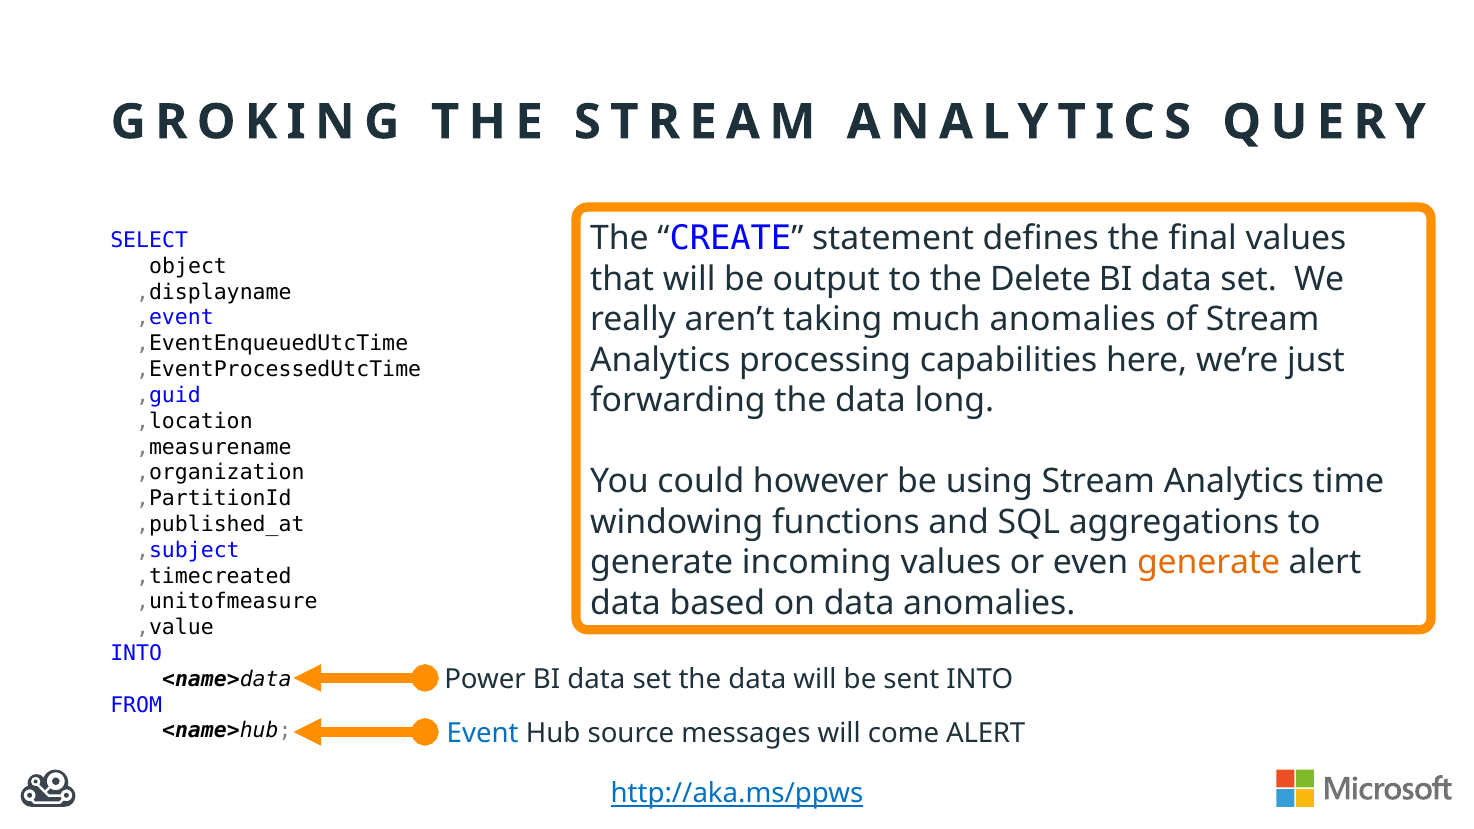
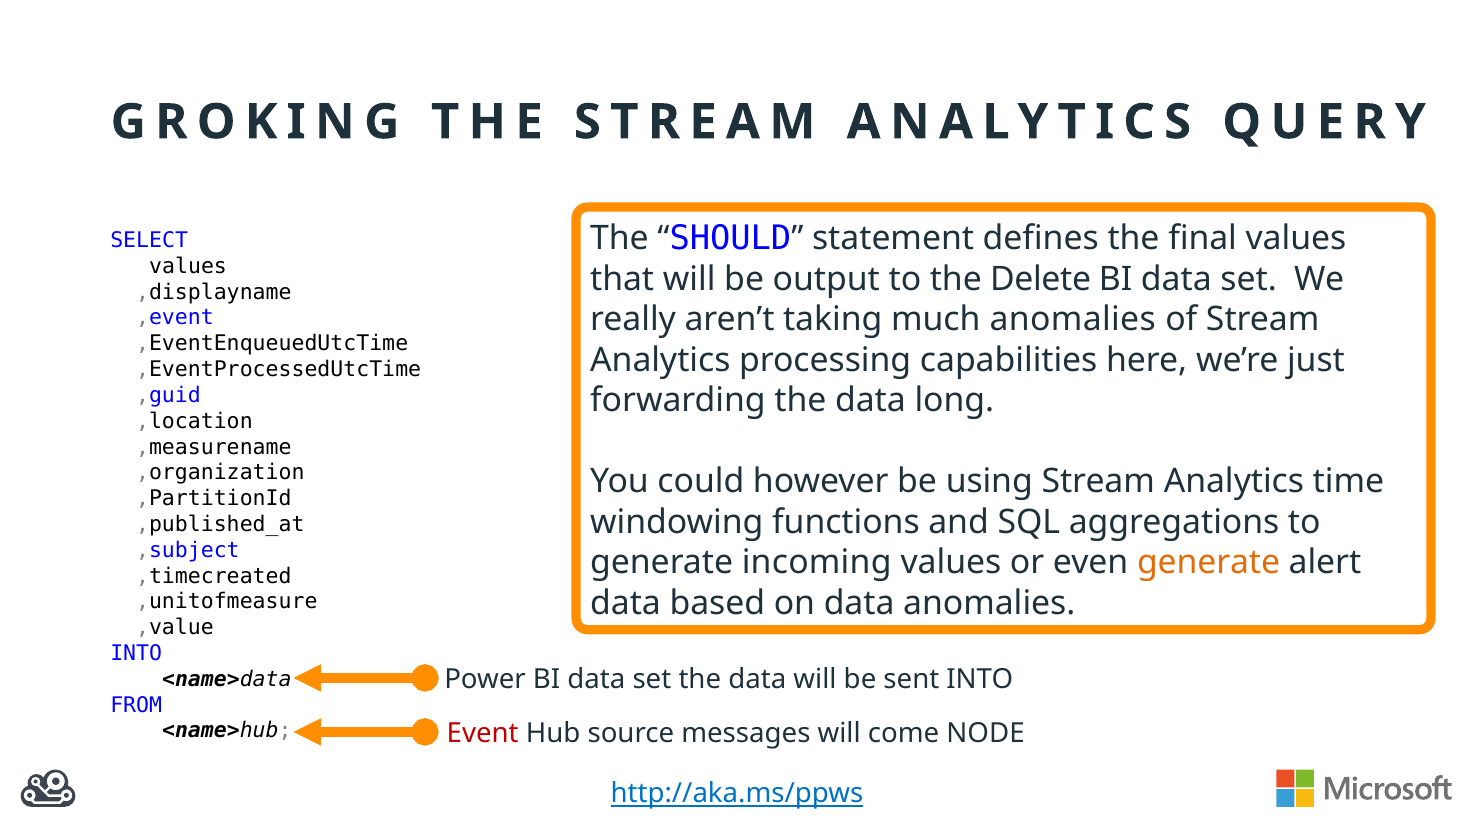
CREATE: CREATE -> SHOULD (730, 238)
object: object -> values (188, 266)
Event colour: blue -> red (483, 734)
come ALERT: ALERT -> NODE (986, 734)
